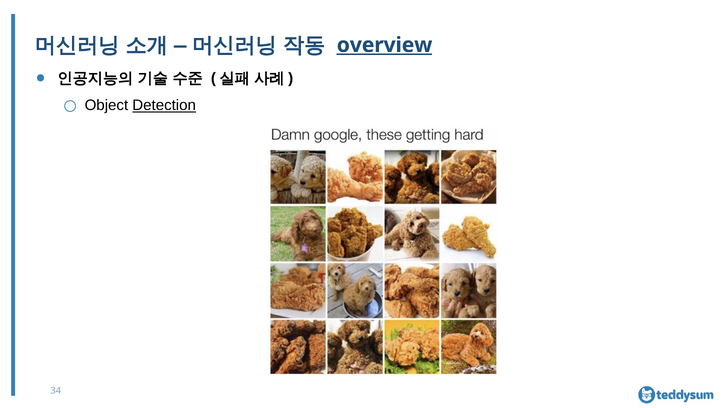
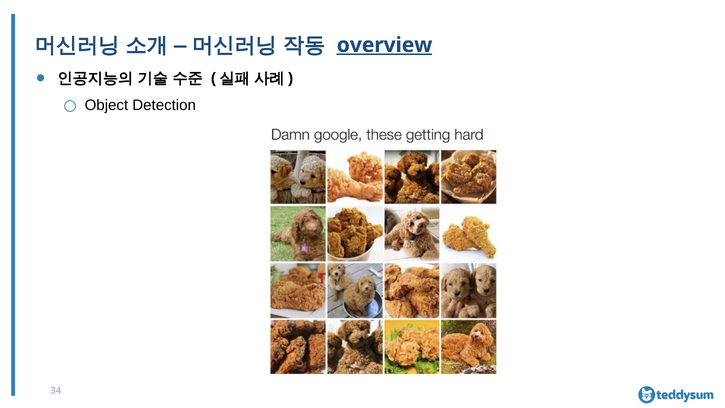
Detection underline: present -> none (164, 105)
